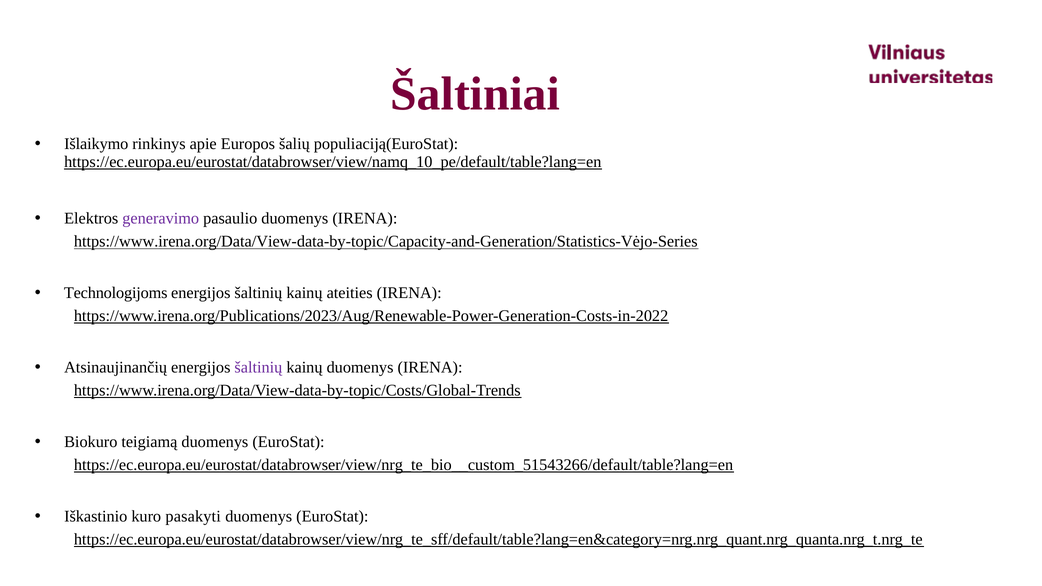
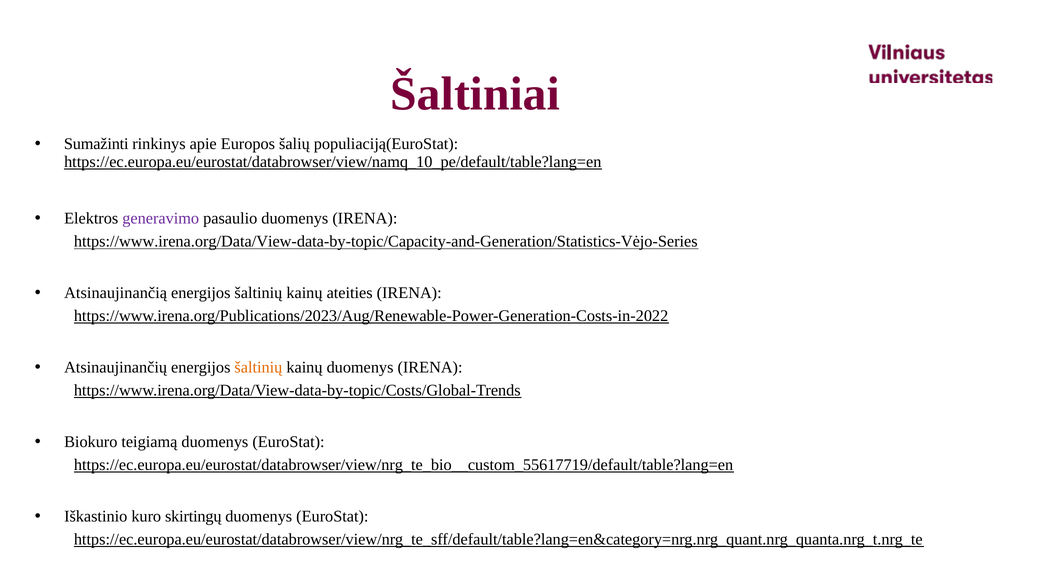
Išlaikymo: Išlaikymo -> Sumažinti (96, 144)
Technologijoms: Technologijoms -> Atsinaujinančią (116, 293)
šaltinių colour: purple -> orange (258, 367)
https://ec.europa.eu/eurostat/databrowser/view/nrg_te_bio__custom_51543266/default/table?lang=en: https://ec.europa.eu/eurostat/databrowser/view/nrg_te_bio__custom_51543266/default/table?lang=en -> https://ec.europa.eu/eurostat/databrowser/view/nrg_te_bio__custom_55617719/default/table?lang=en (404, 465)
pasakyti: pasakyti -> skirtingų (193, 516)
